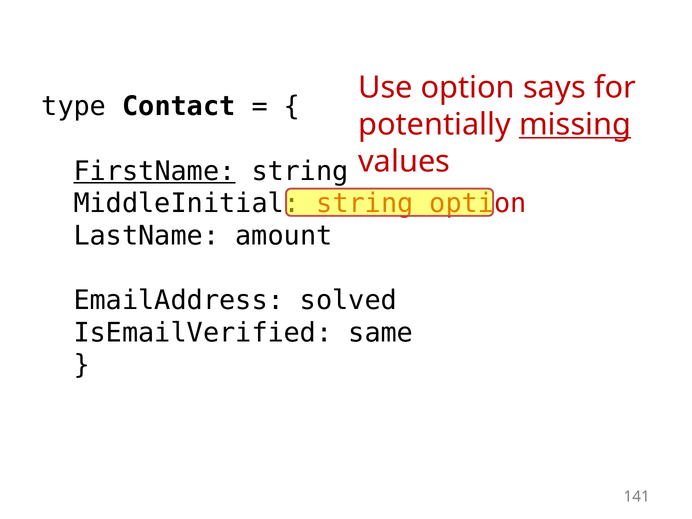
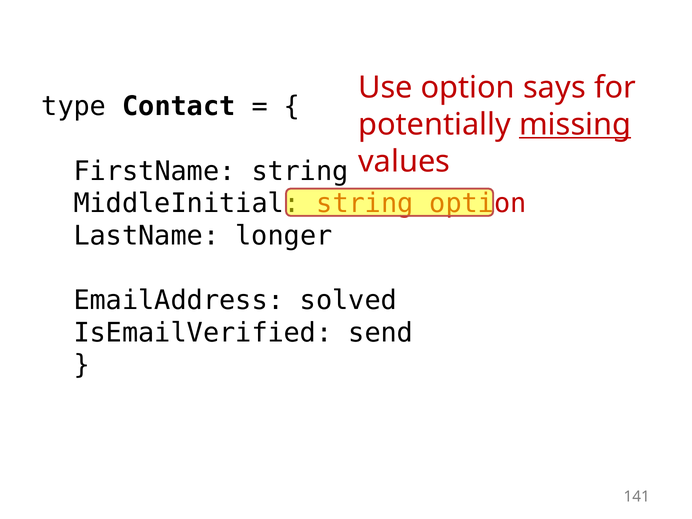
FirstName underline: present -> none (155, 171)
amount: amount -> longer (284, 236)
same: same -> send (381, 333)
